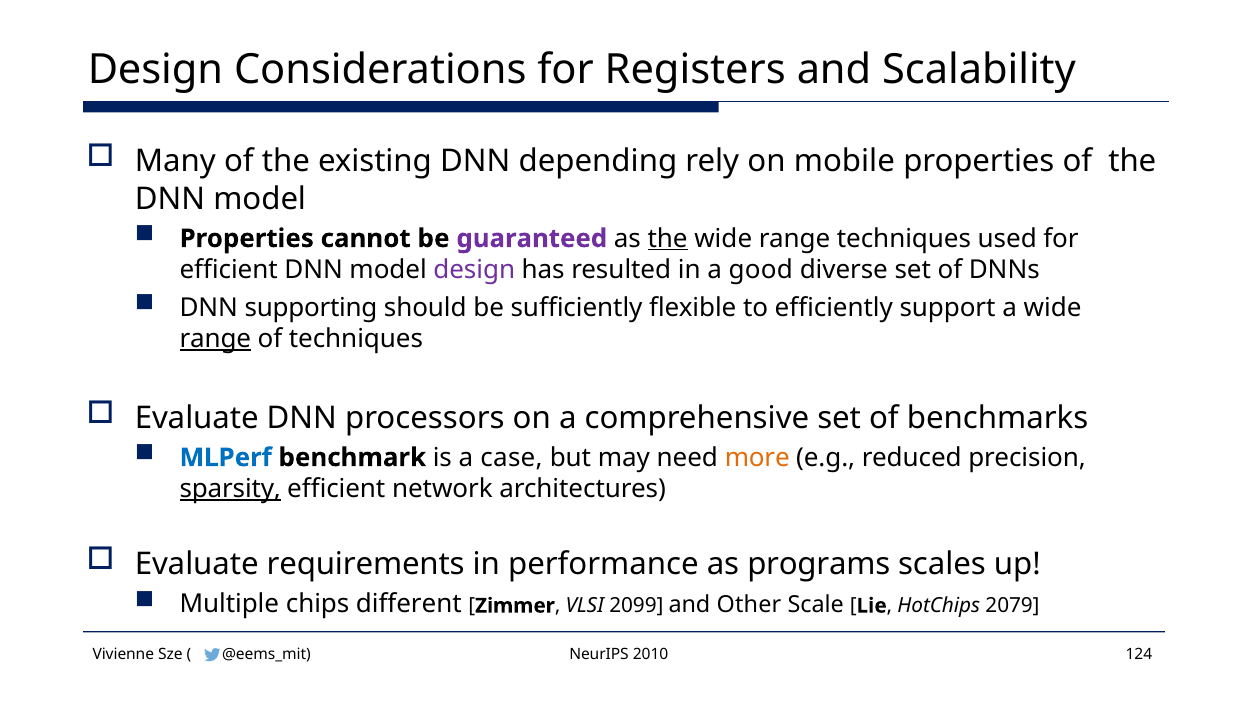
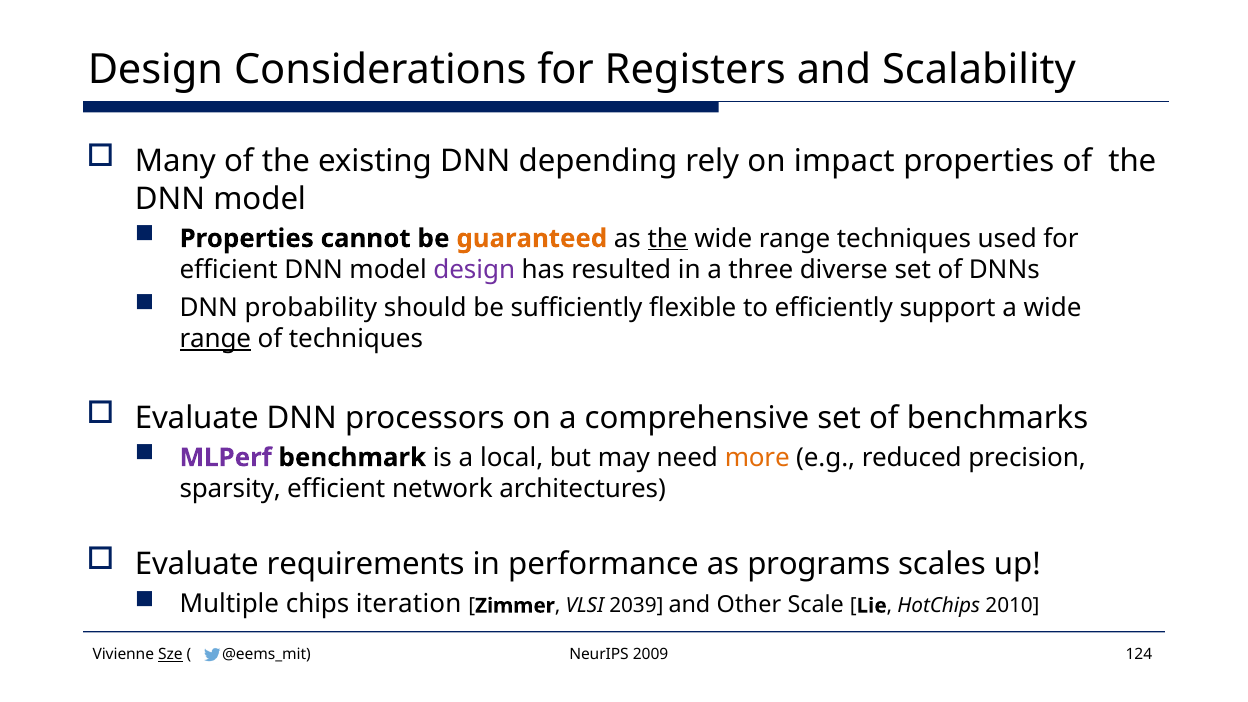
mobile: mobile -> impact (844, 162)
guaranteed colour: purple -> orange (532, 238)
good: good -> three (761, 270)
supporting: supporting -> probability (311, 307)
MLPerf colour: blue -> purple (226, 458)
case: case -> local (512, 458)
sparsity underline: present -> none (230, 489)
different: different -> iteration (409, 604)
2099: 2099 -> 2039 (636, 606)
2079: 2079 -> 2010 (1012, 606)
Sze underline: none -> present (170, 654)
2010: 2010 -> 2009 (651, 654)
